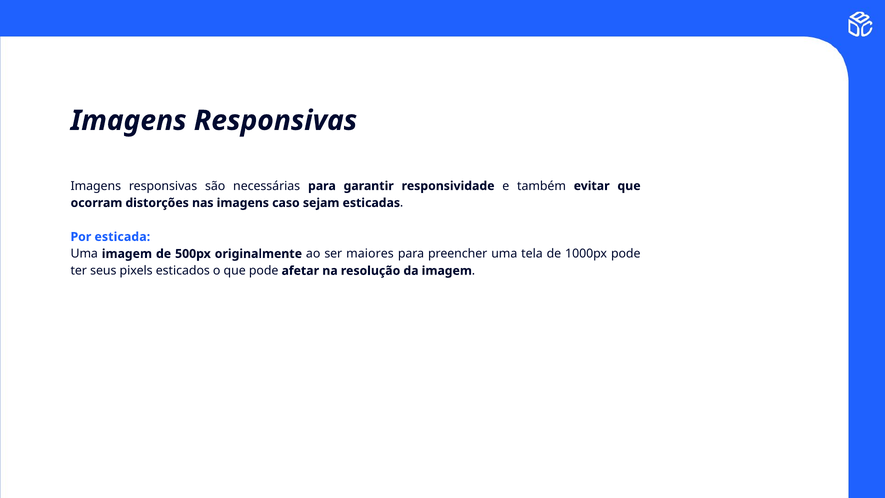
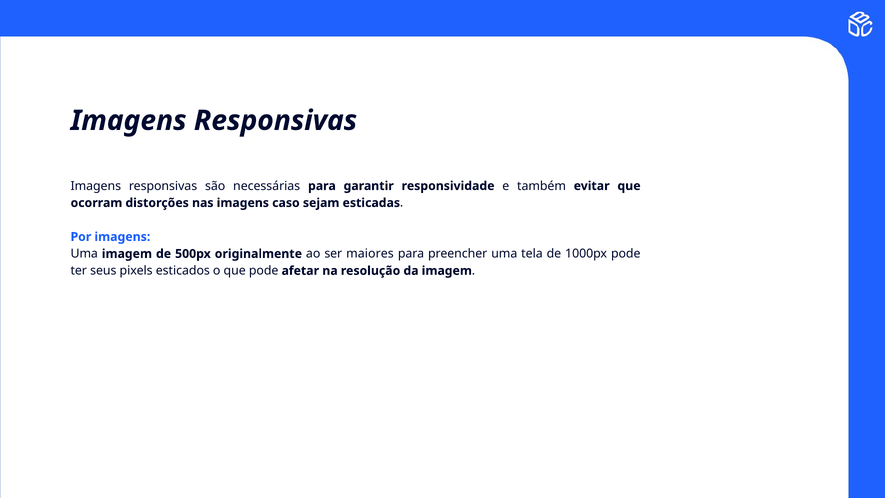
Por esticada: esticada -> imagens (122, 237)
